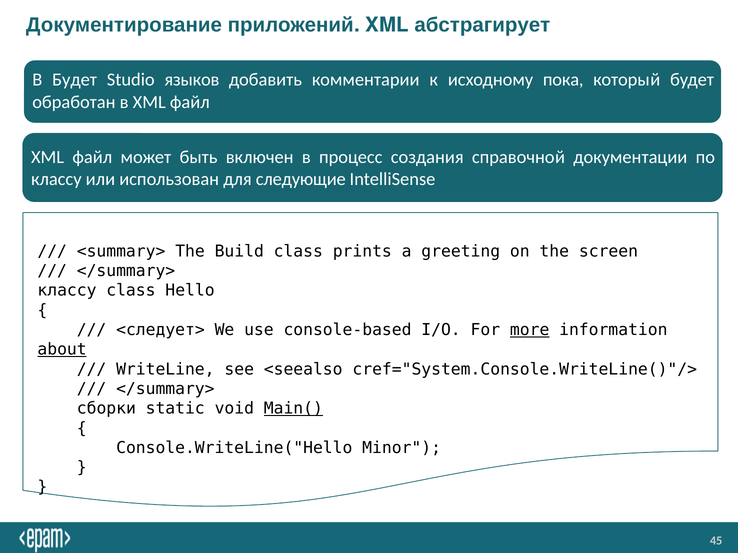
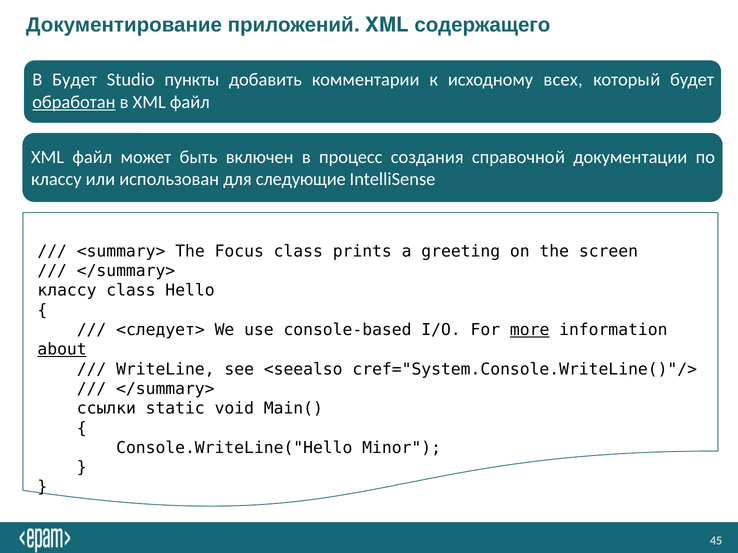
абстрагирует: абстрагирует -> содержащего (482, 25)
языков: языков -> пункты (192, 80)
пока: пока -> всех (563, 80)
обработан underline: none -> present (74, 102)
Build: Build -> Focus (239, 251)
сборки: сборки -> ссылки (106, 409)
Main( underline: present -> none (293, 409)
